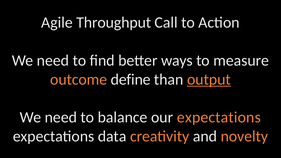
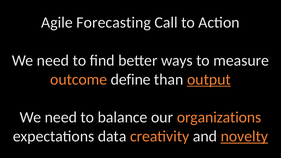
Throughput: Throughput -> Forecasting (114, 23)
our expectations: expectations -> organizations (219, 117)
novelty underline: none -> present (244, 136)
